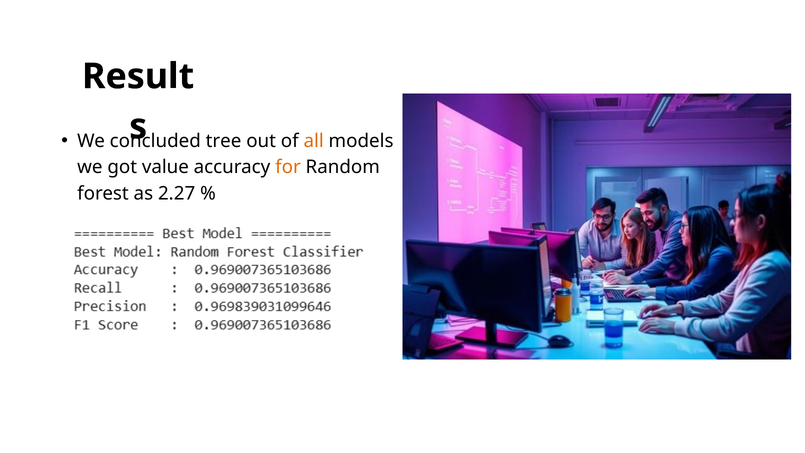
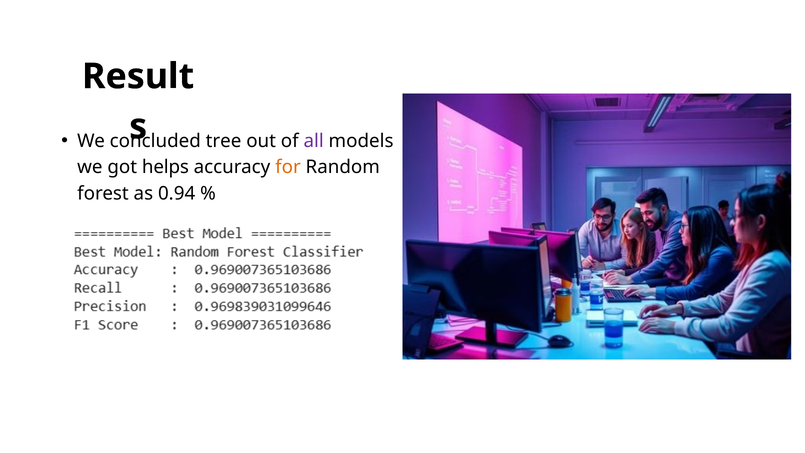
all colour: orange -> purple (314, 141)
value: value -> helps (165, 167)
2.27: 2.27 -> 0.94 (177, 194)
